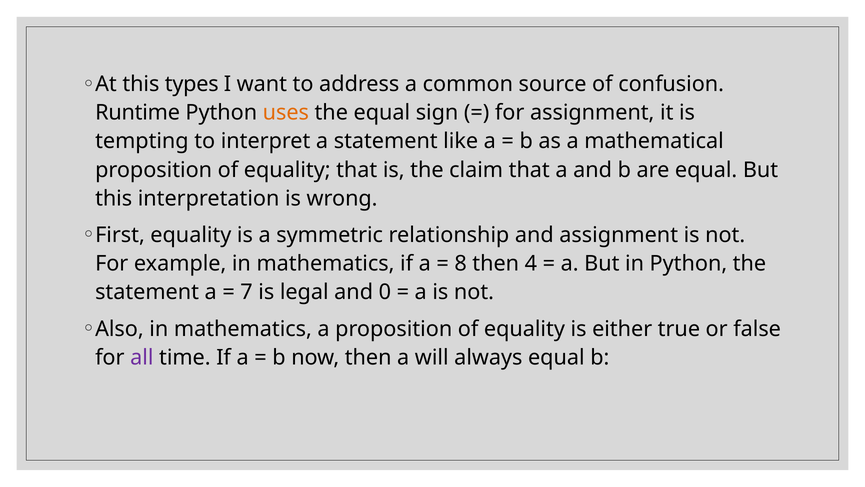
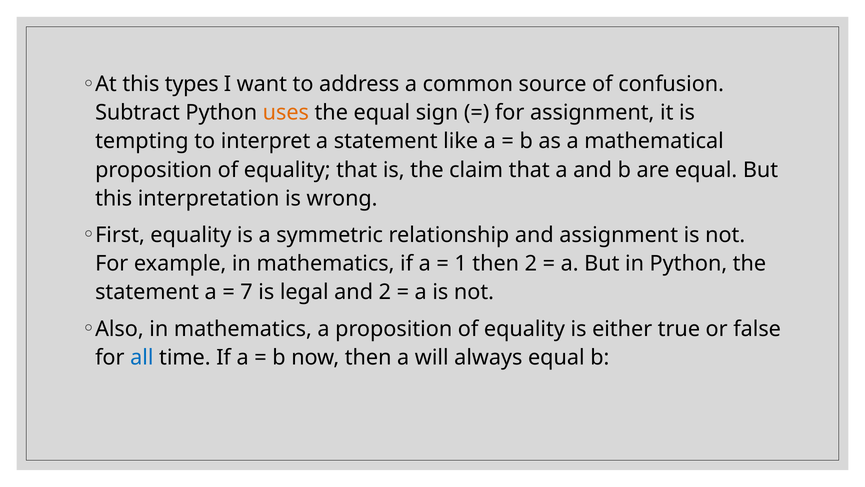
Runtime: Runtime -> Subtract (138, 113)
8: 8 -> 1 (461, 263)
then 4: 4 -> 2 (531, 263)
and 0: 0 -> 2 (385, 292)
all colour: purple -> blue (142, 357)
